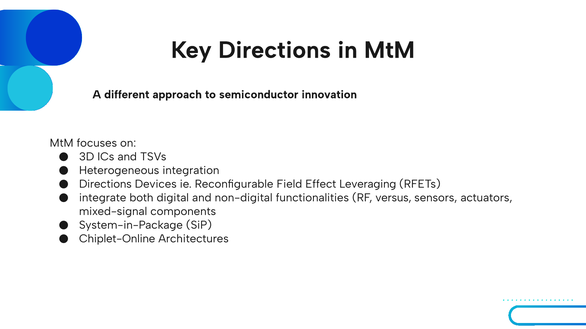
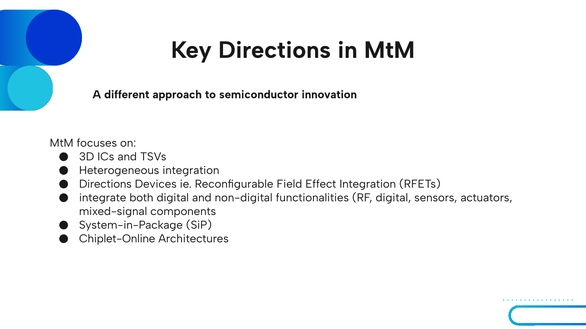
Effect Leveraging: Leveraging -> Integration (368, 184)
RF versus: versus -> digital (393, 198)
